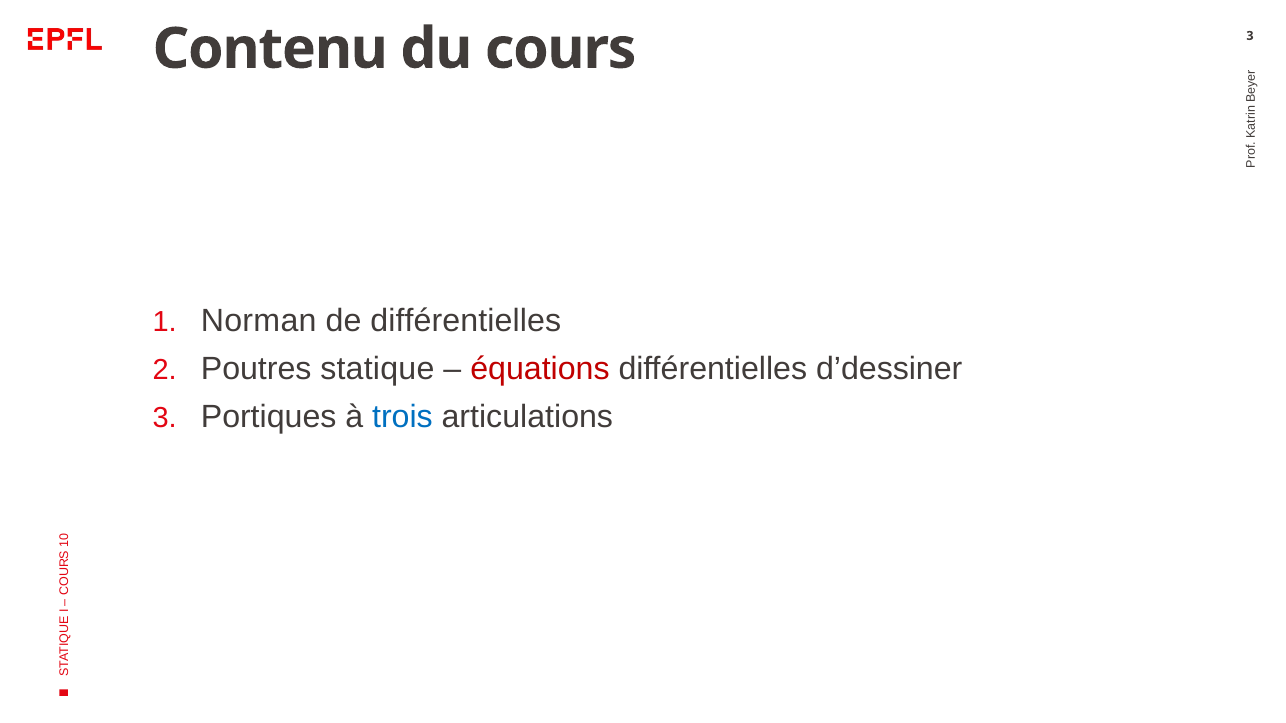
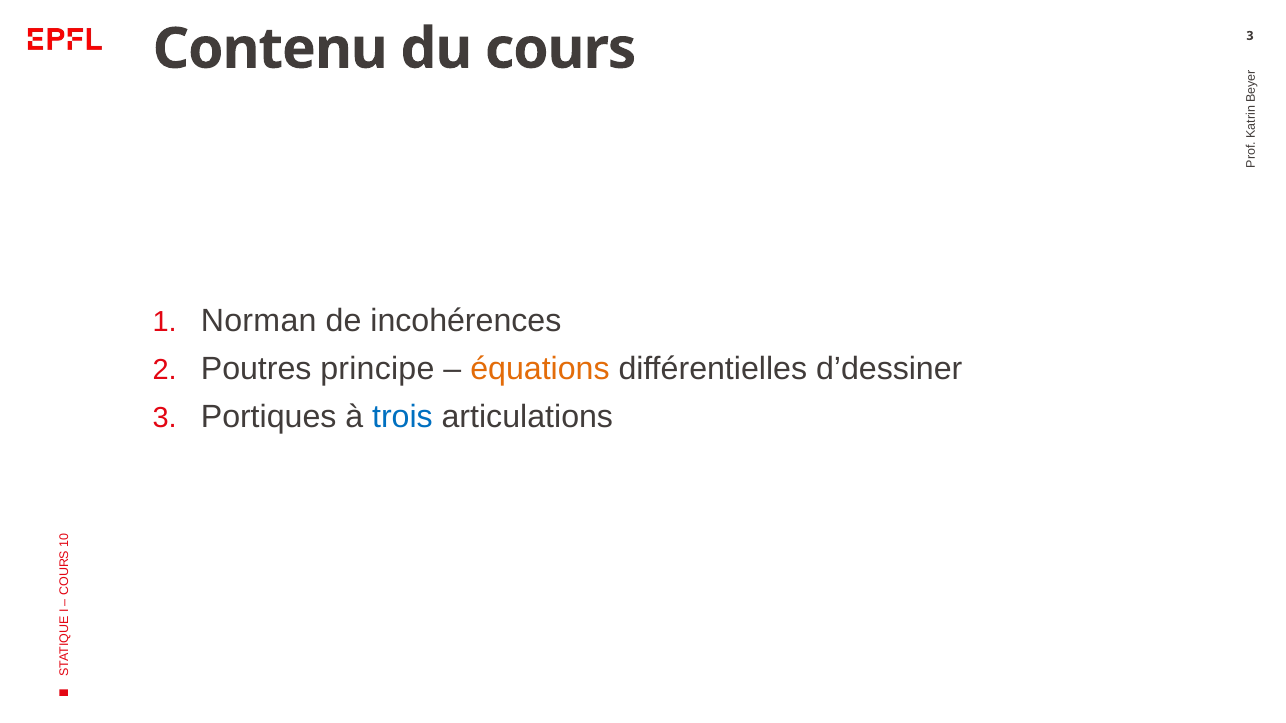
de différentielles: différentielles -> incohérences (466, 321)
statique: statique -> principe (377, 369)
équations colour: red -> orange (540, 369)
